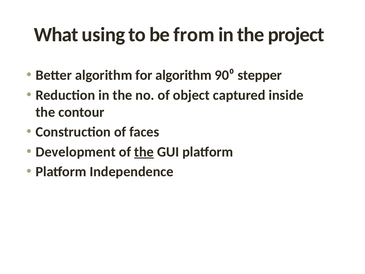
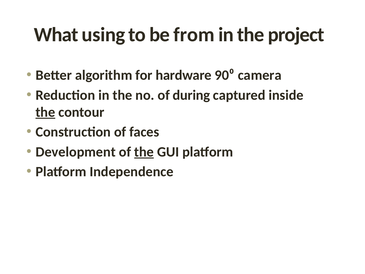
for algorithm: algorithm -> hardware (184, 75)
stepper: stepper -> camera (260, 75)
object: object -> during (191, 95)
the underline: none -> present (45, 112)
